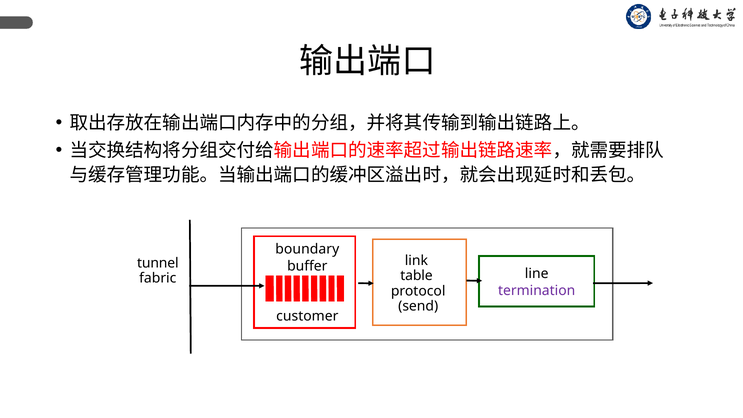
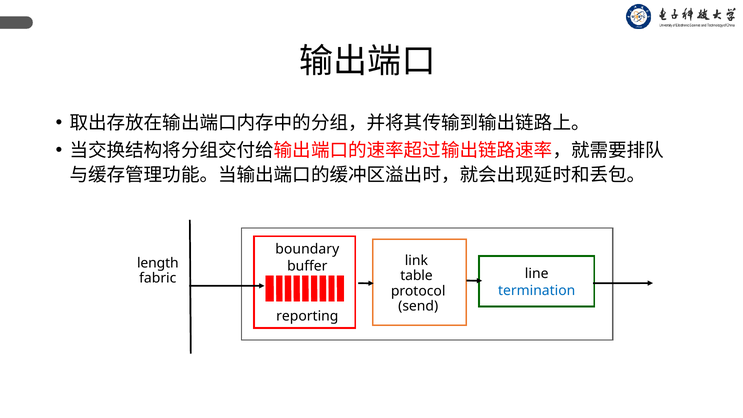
tunnel: tunnel -> length (158, 263)
termination colour: purple -> blue (537, 291)
customer: customer -> reporting (307, 316)
